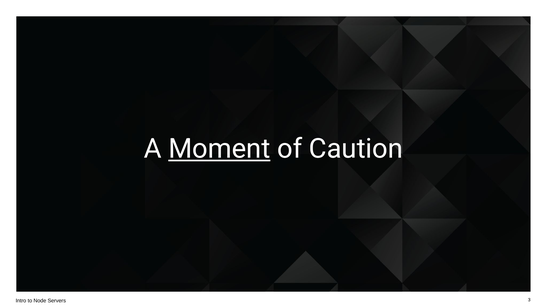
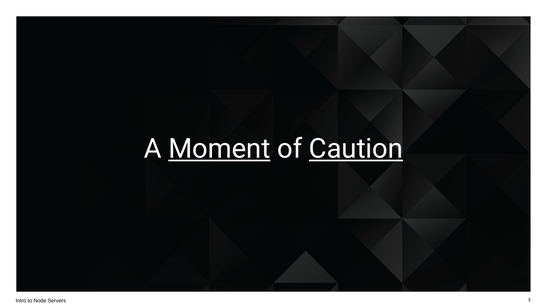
Caution underline: none -> present (356, 149)
